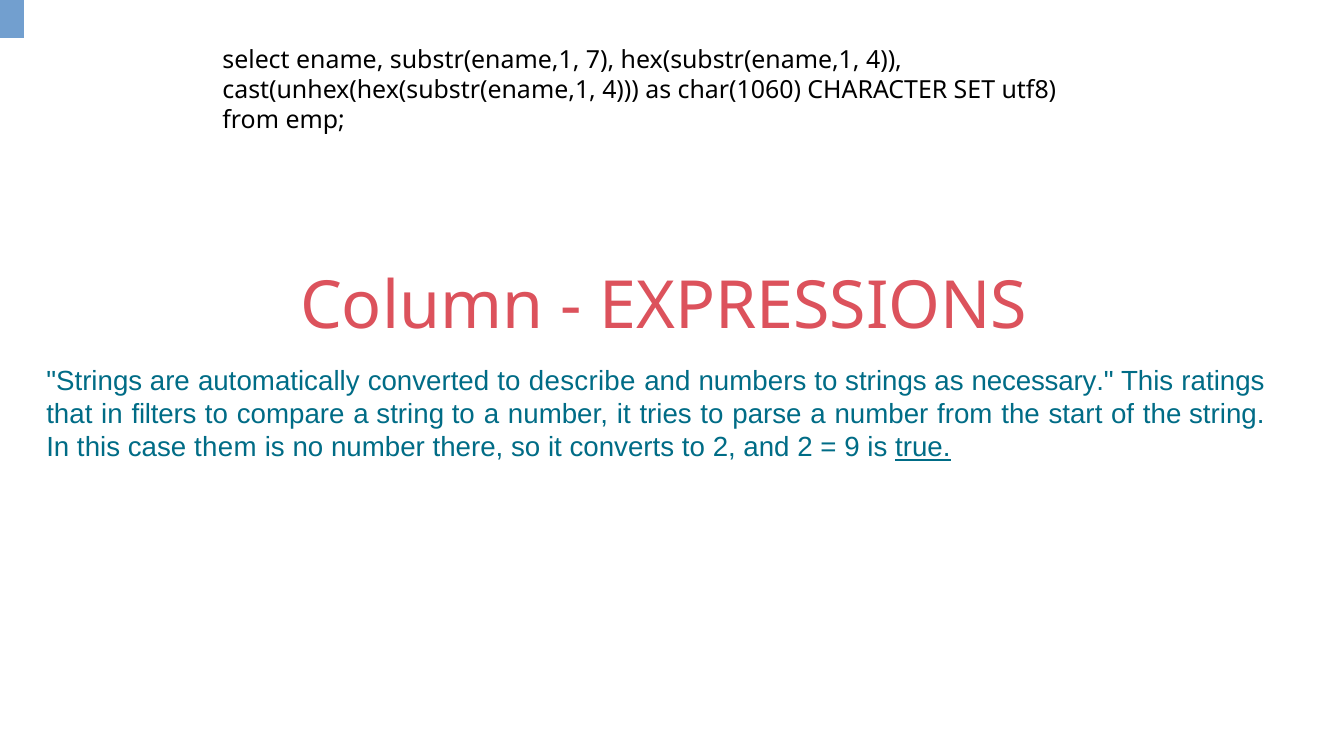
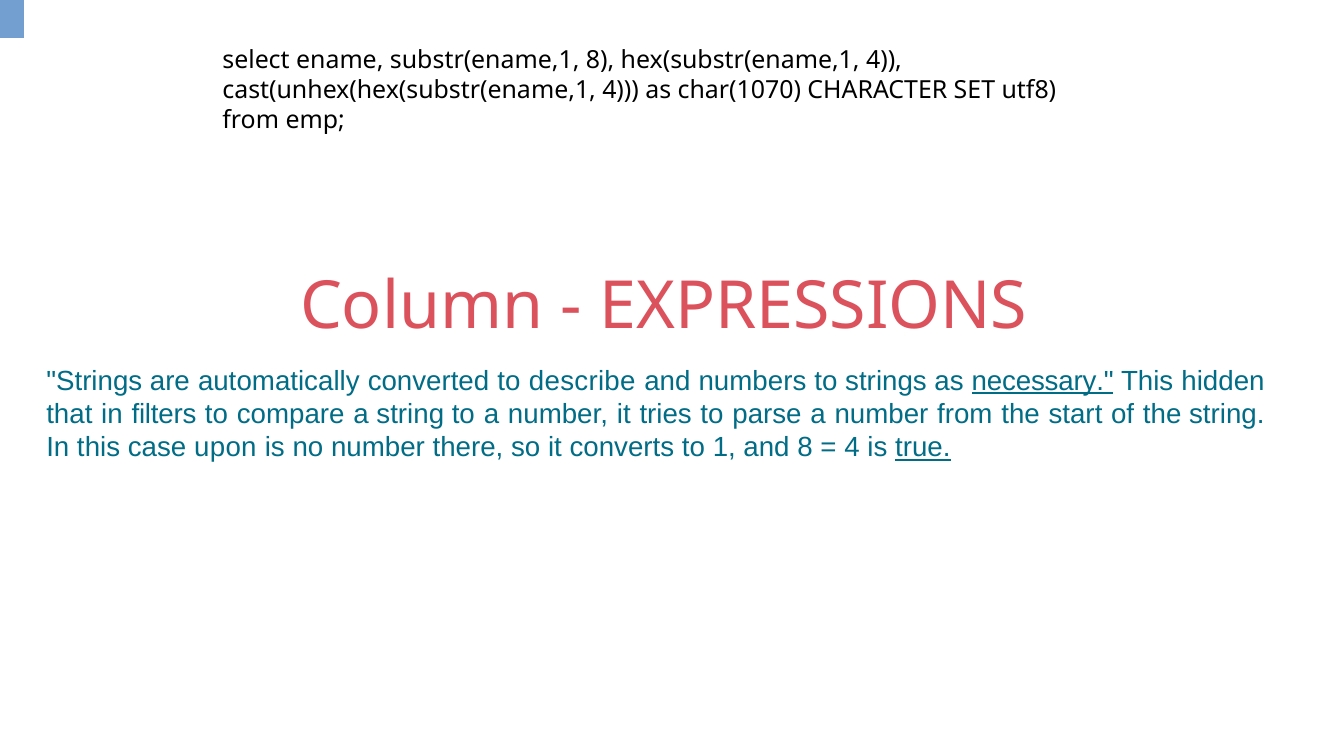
substr(ename,1 7: 7 -> 8 (600, 60)
char(1060: char(1060 -> char(1070 (739, 90)
necessary underline: none -> present (1043, 381)
ratings: ratings -> hidden (1223, 381)
them: them -> upon (225, 448)
to 2: 2 -> 1 (724, 448)
and 2: 2 -> 8 (805, 448)
9: 9 -> 4 (852, 448)
